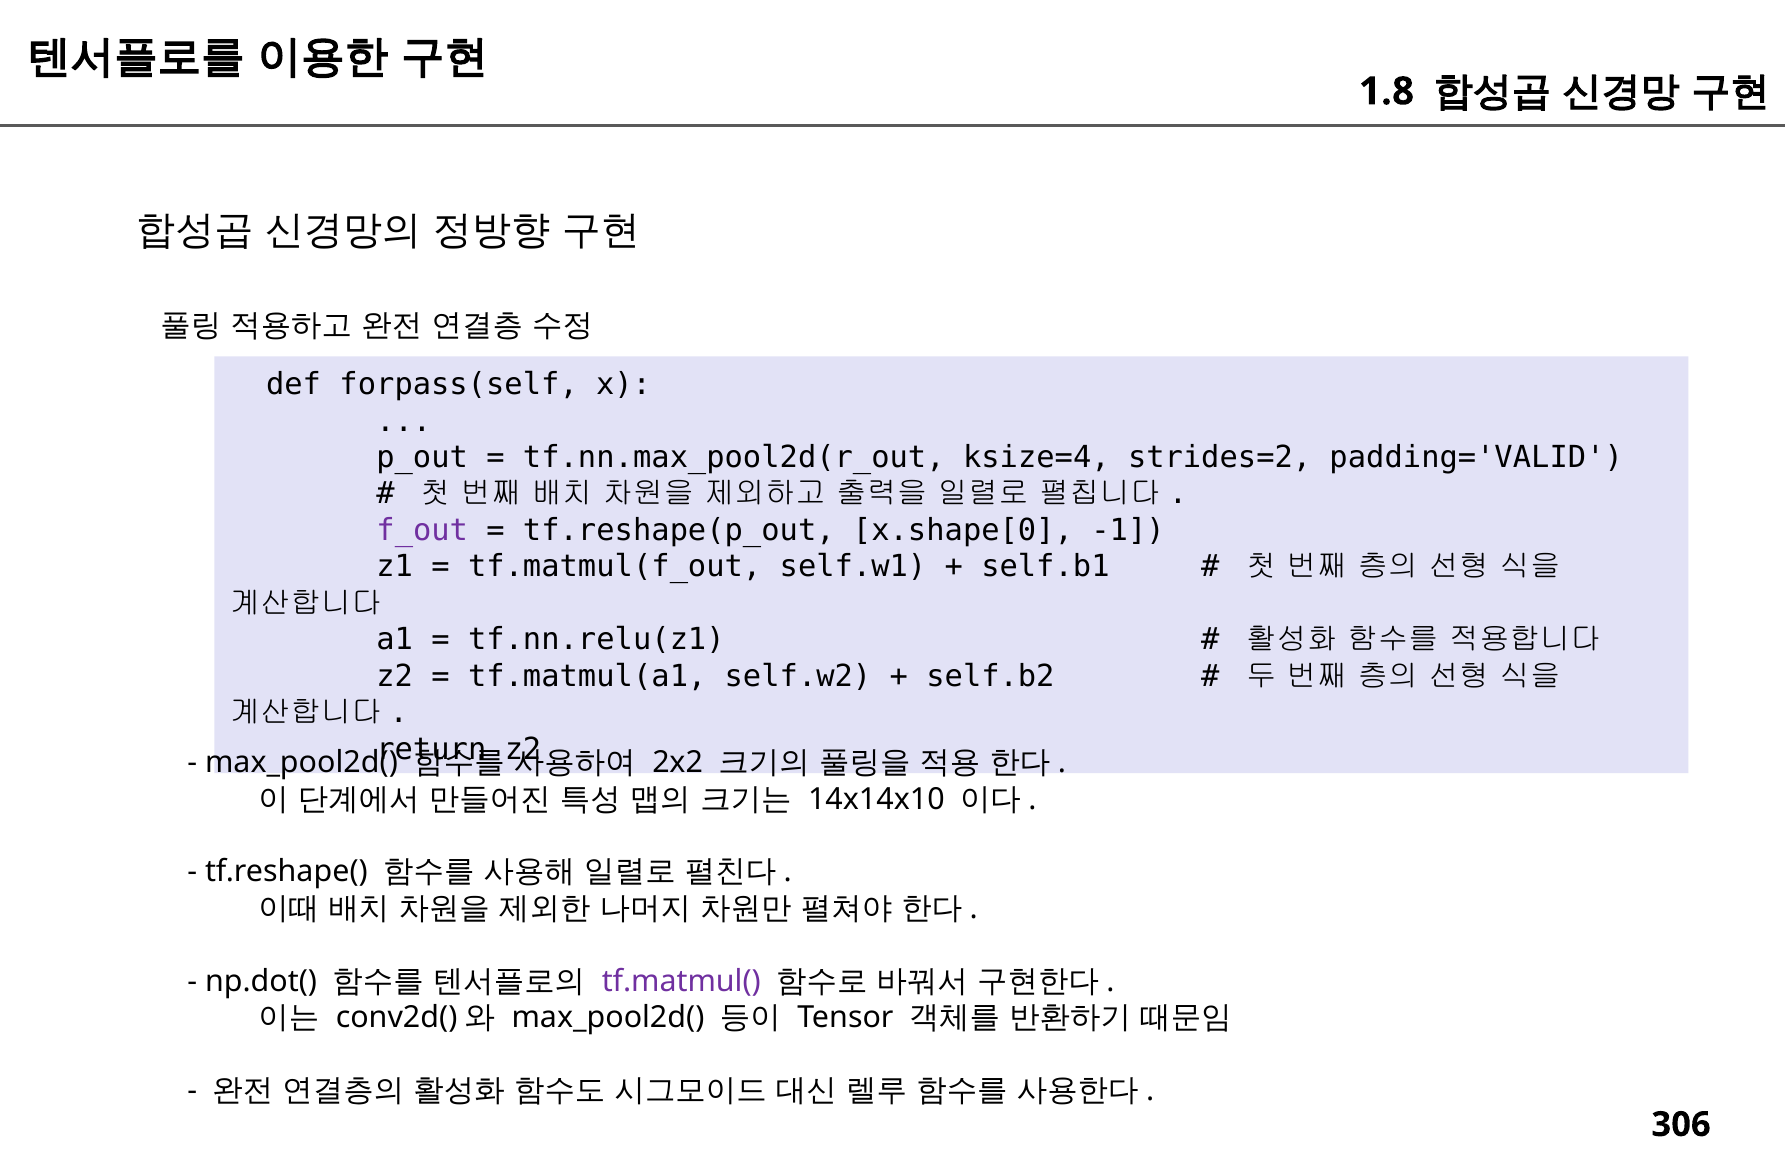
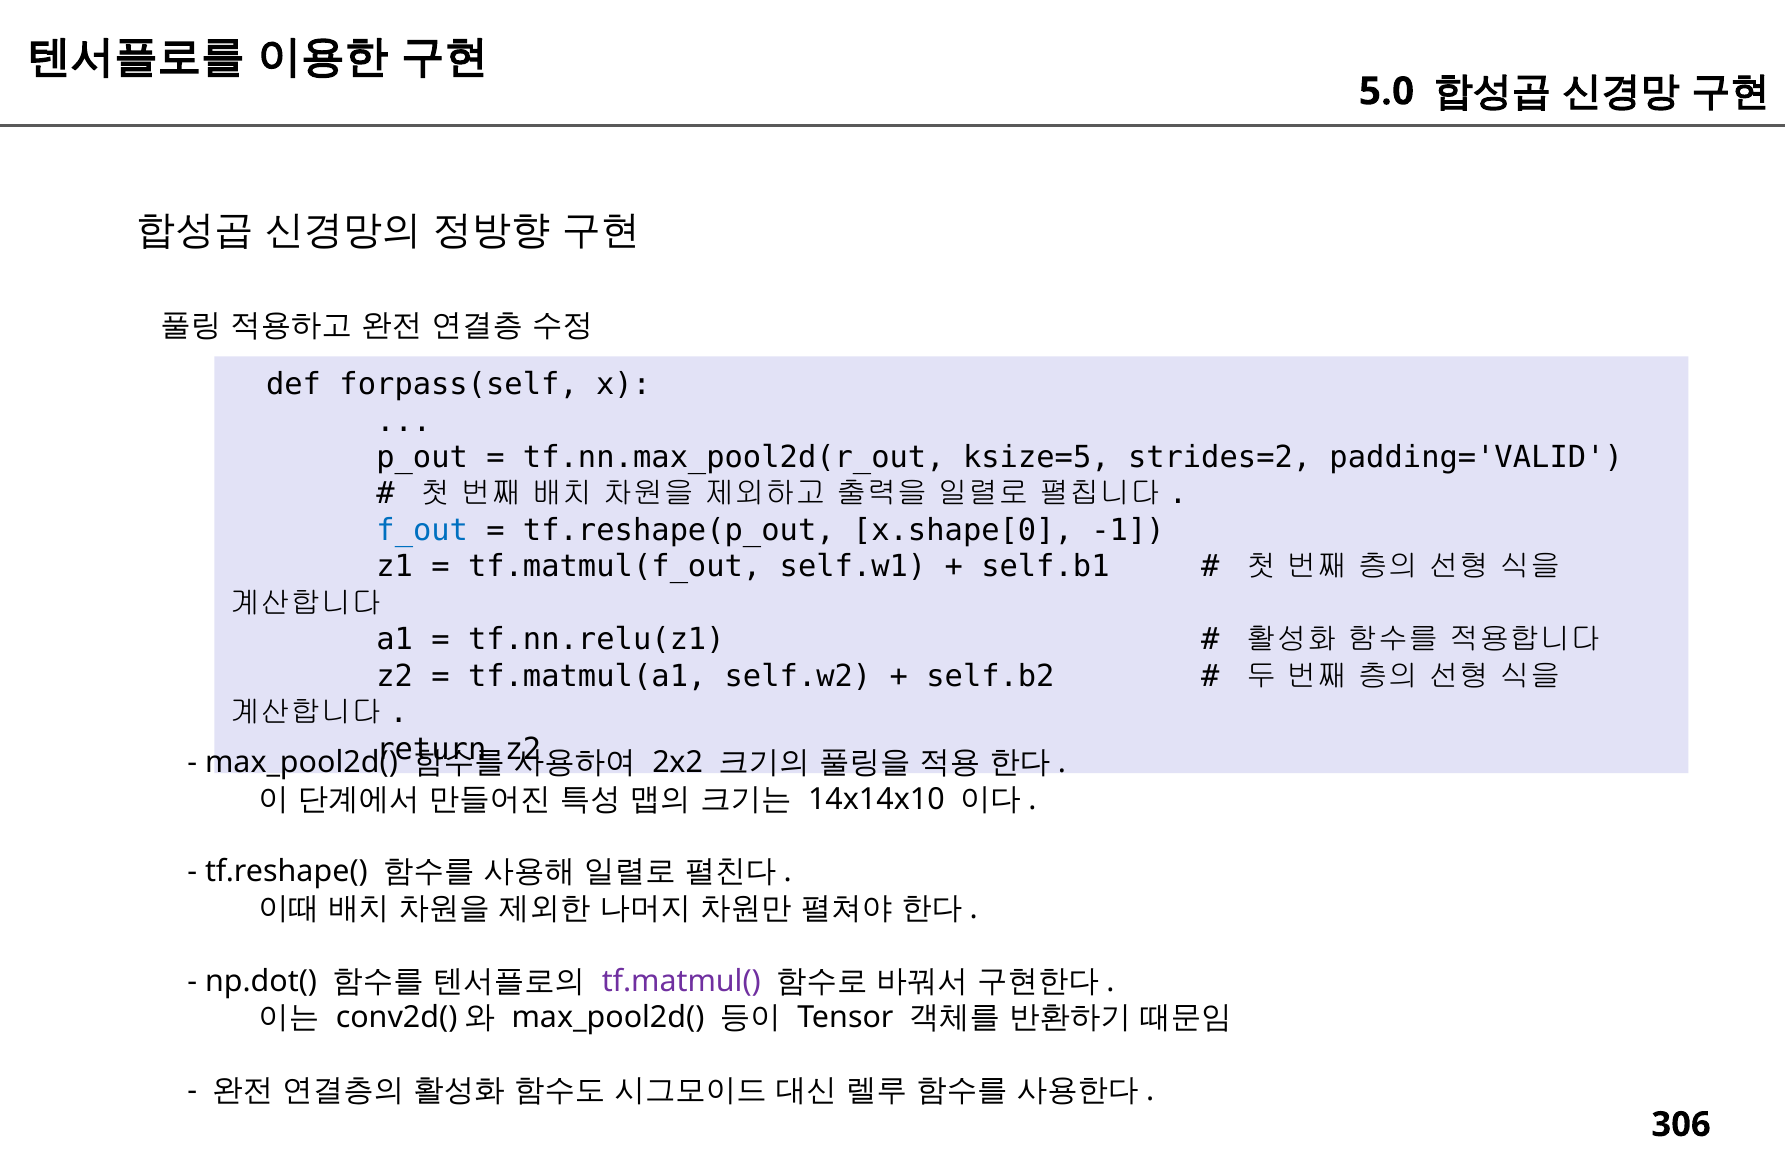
1.8: 1.8 -> 5.0 (1387, 91)
ksize=4: ksize=4 -> ksize=5 (1036, 458)
f_out colour: purple -> blue (422, 531)
